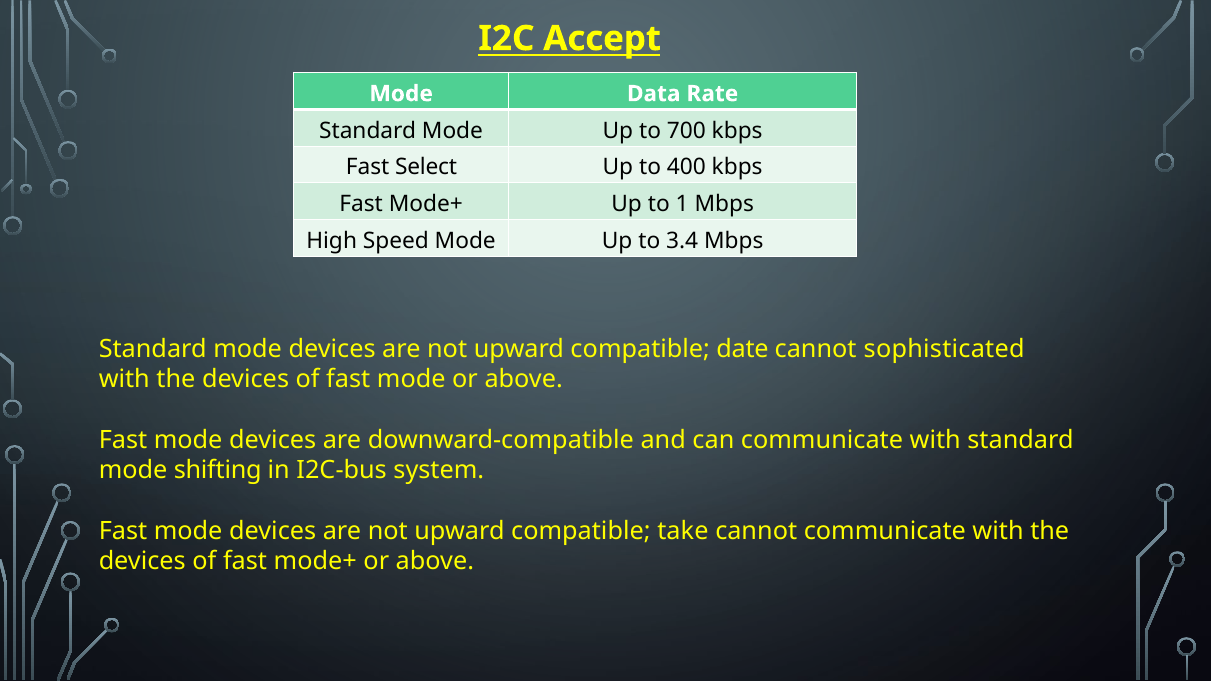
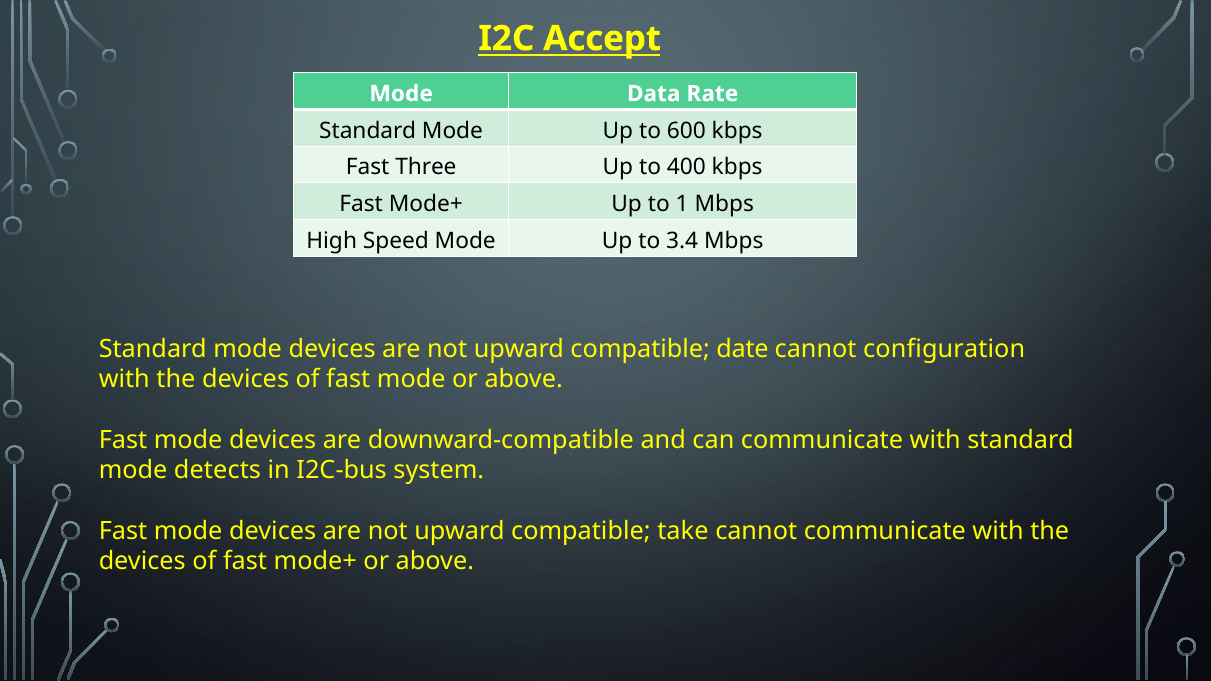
700: 700 -> 600 (686, 131)
Select: Select -> Three (426, 167)
sophisticated: sophisticated -> configuration (944, 349)
shifting: shifting -> detects (218, 470)
